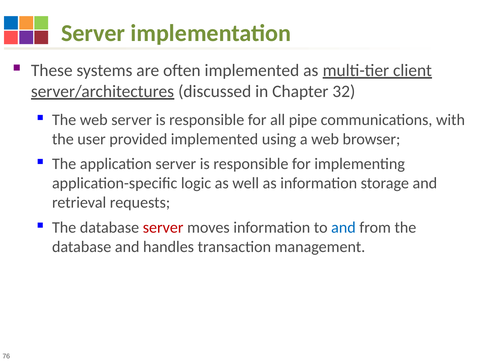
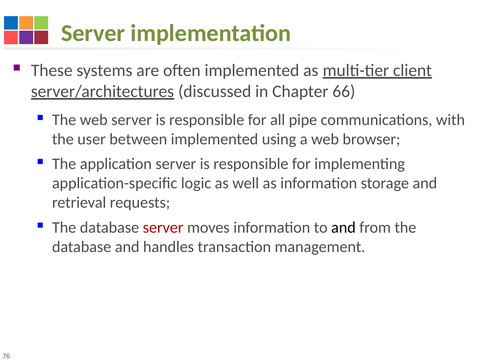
32: 32 -> 66 (344, 91)
provided: provided -> between (138, 139)
and colour: blue -> black (343, 227)
